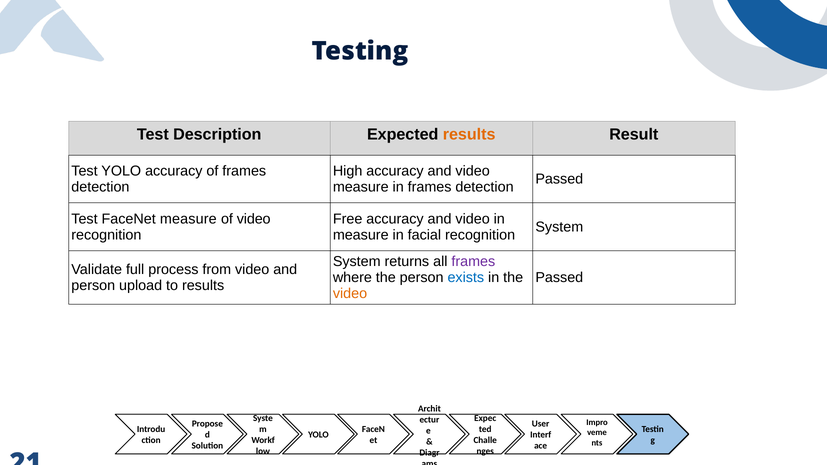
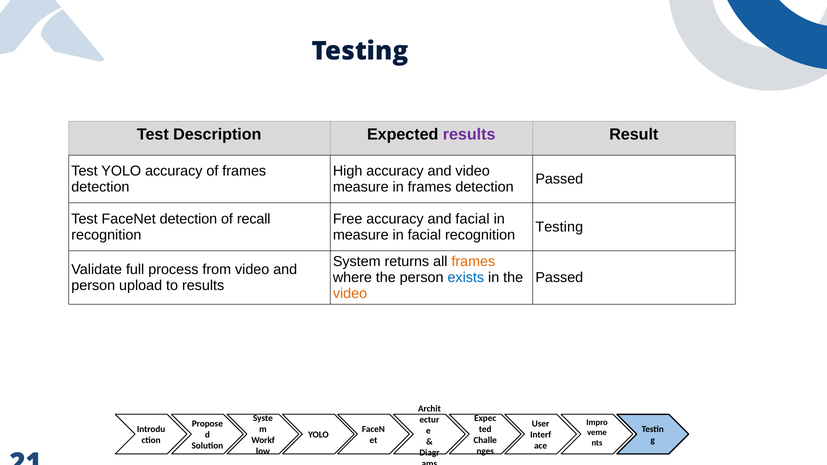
results colour: orange -> purple (469, 134)
FaceNet measure: measure -> detection (188, 219)
of video: video -> recall (254, 219)
video: video -> facial (473, 219)
System: System -> Testing (559, 227)
frames colour: purple -> orange (473, 262)
